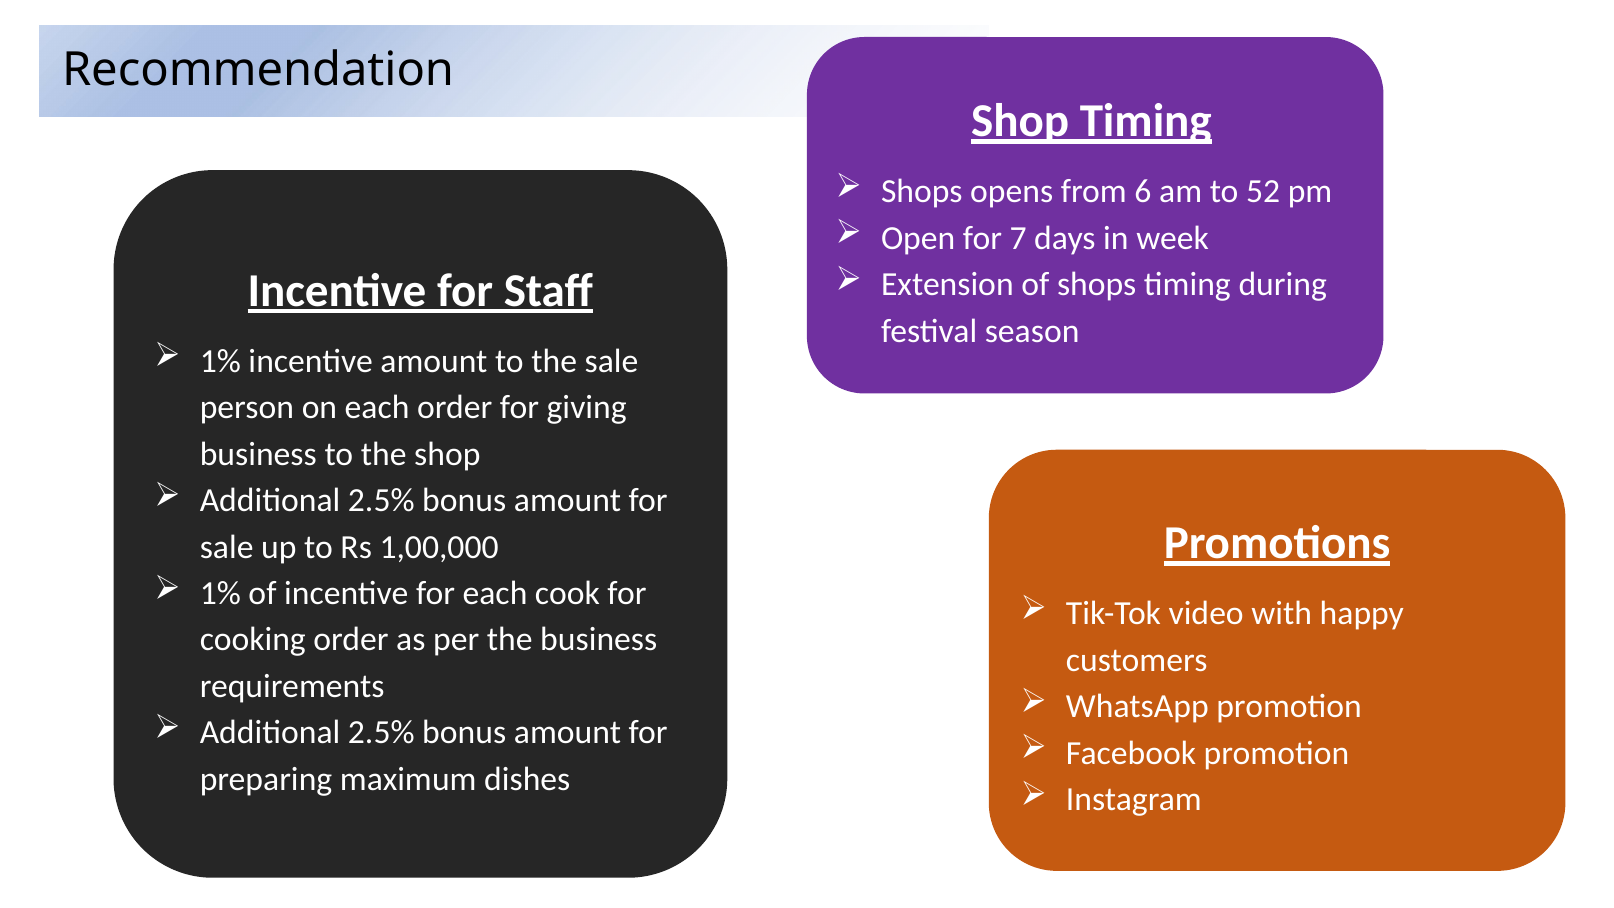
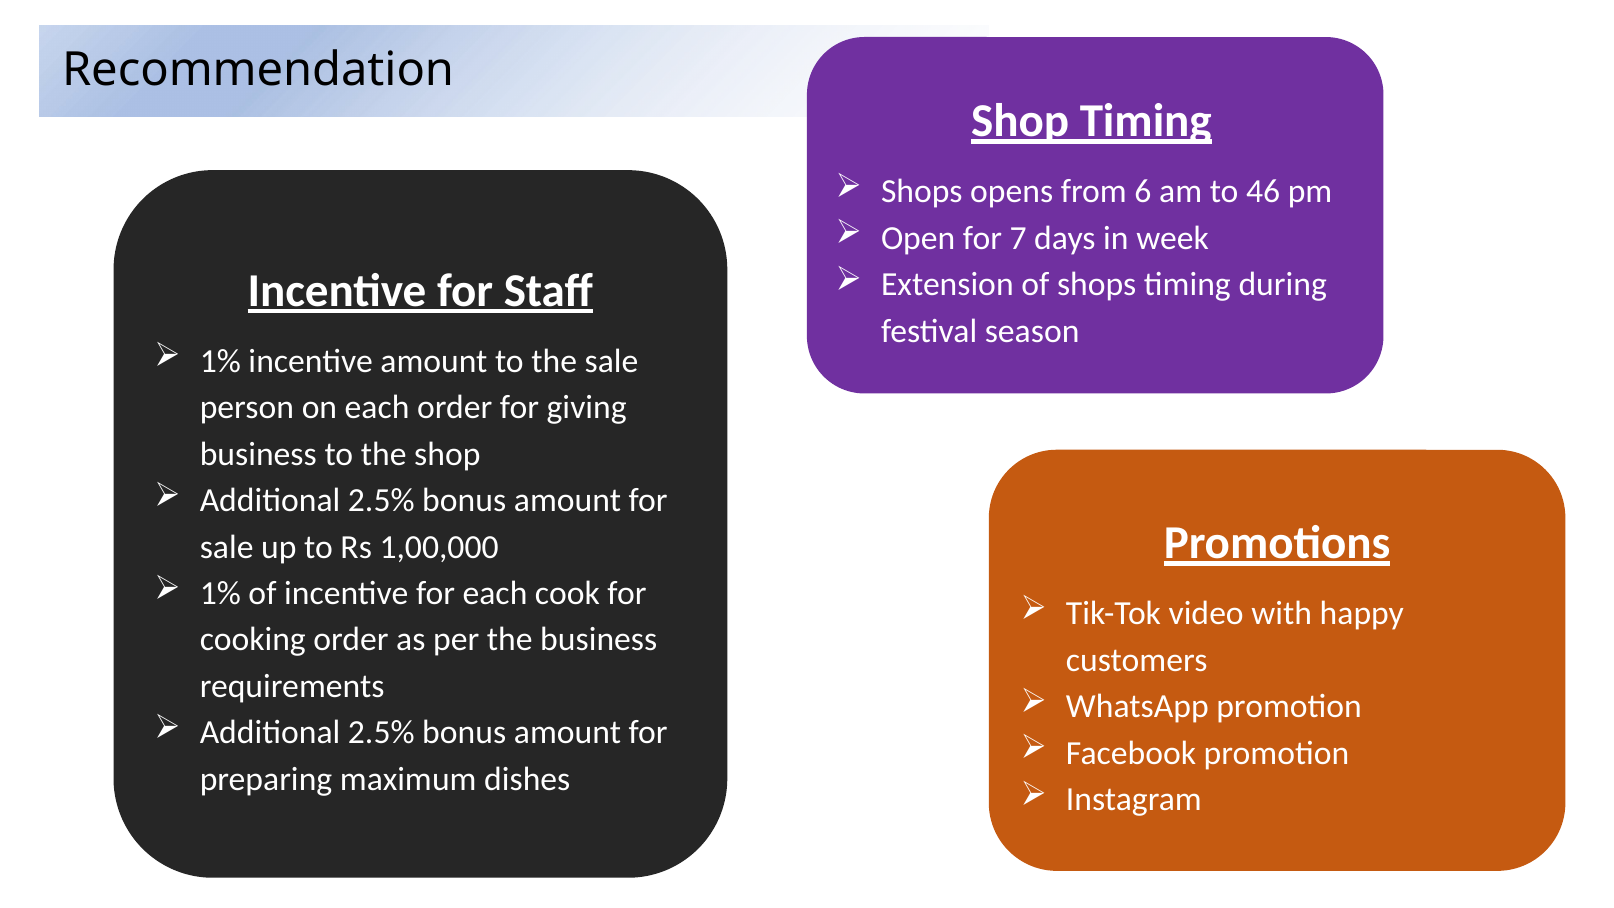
52: 52 -> 46 (1263, 192)
